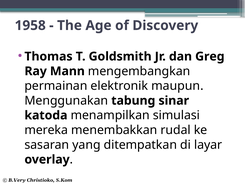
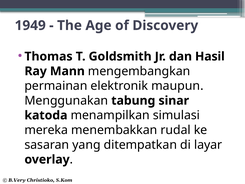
1958: 1958 -> 1949 (30, 25)
Greg: Greg -> Hasil (210, 56)
